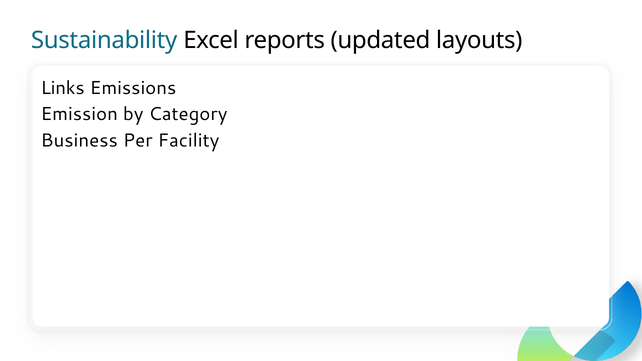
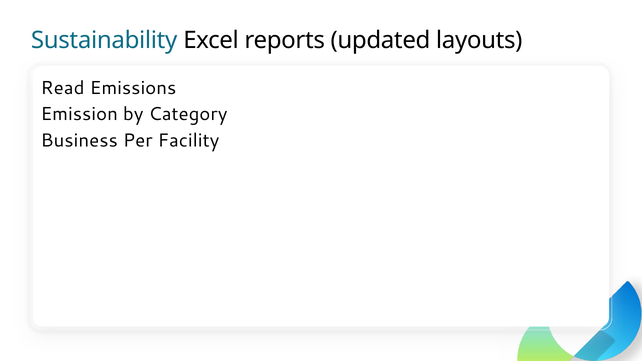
Links: Links -> Read (63, 88)
